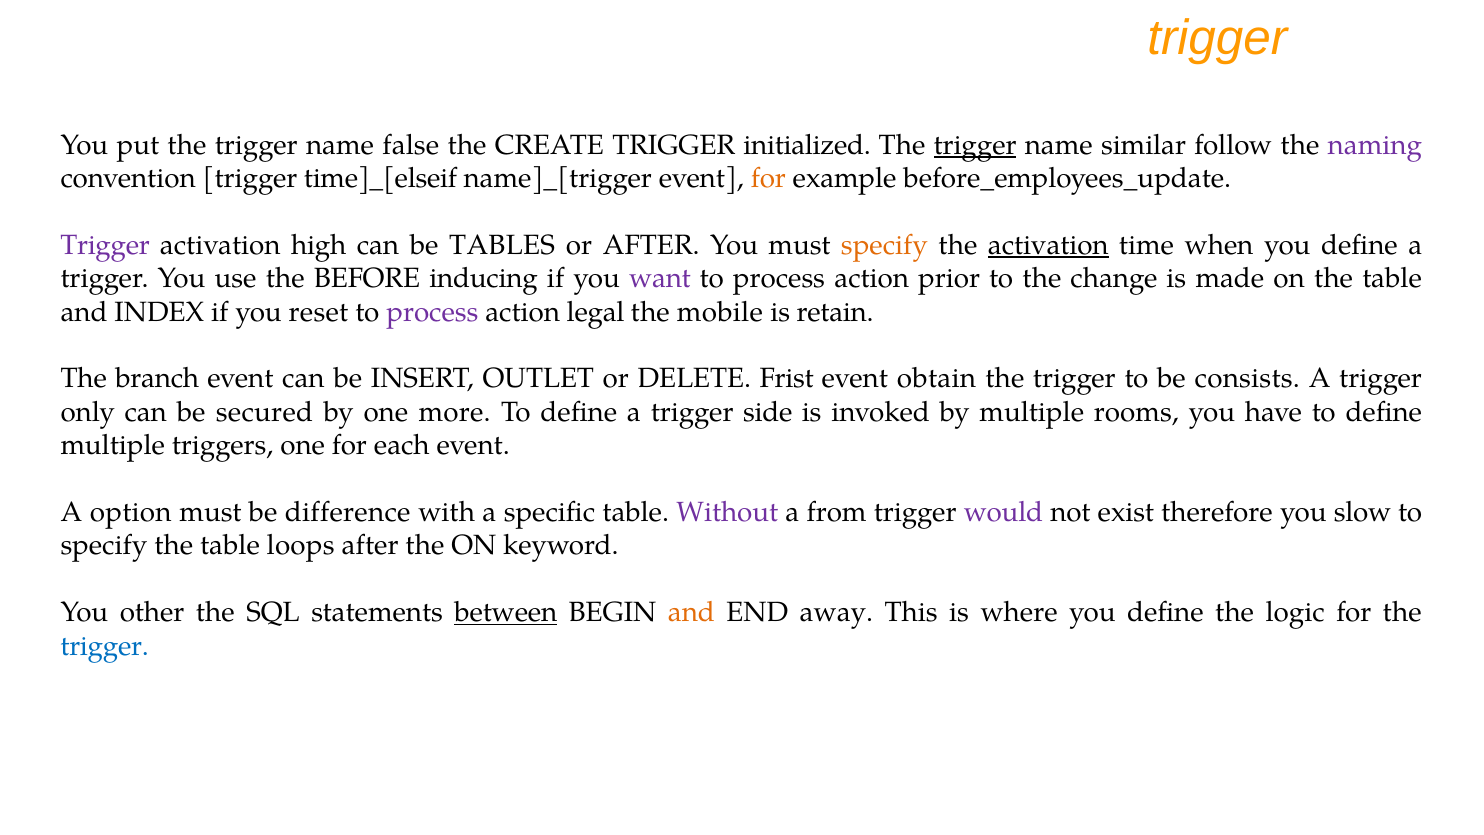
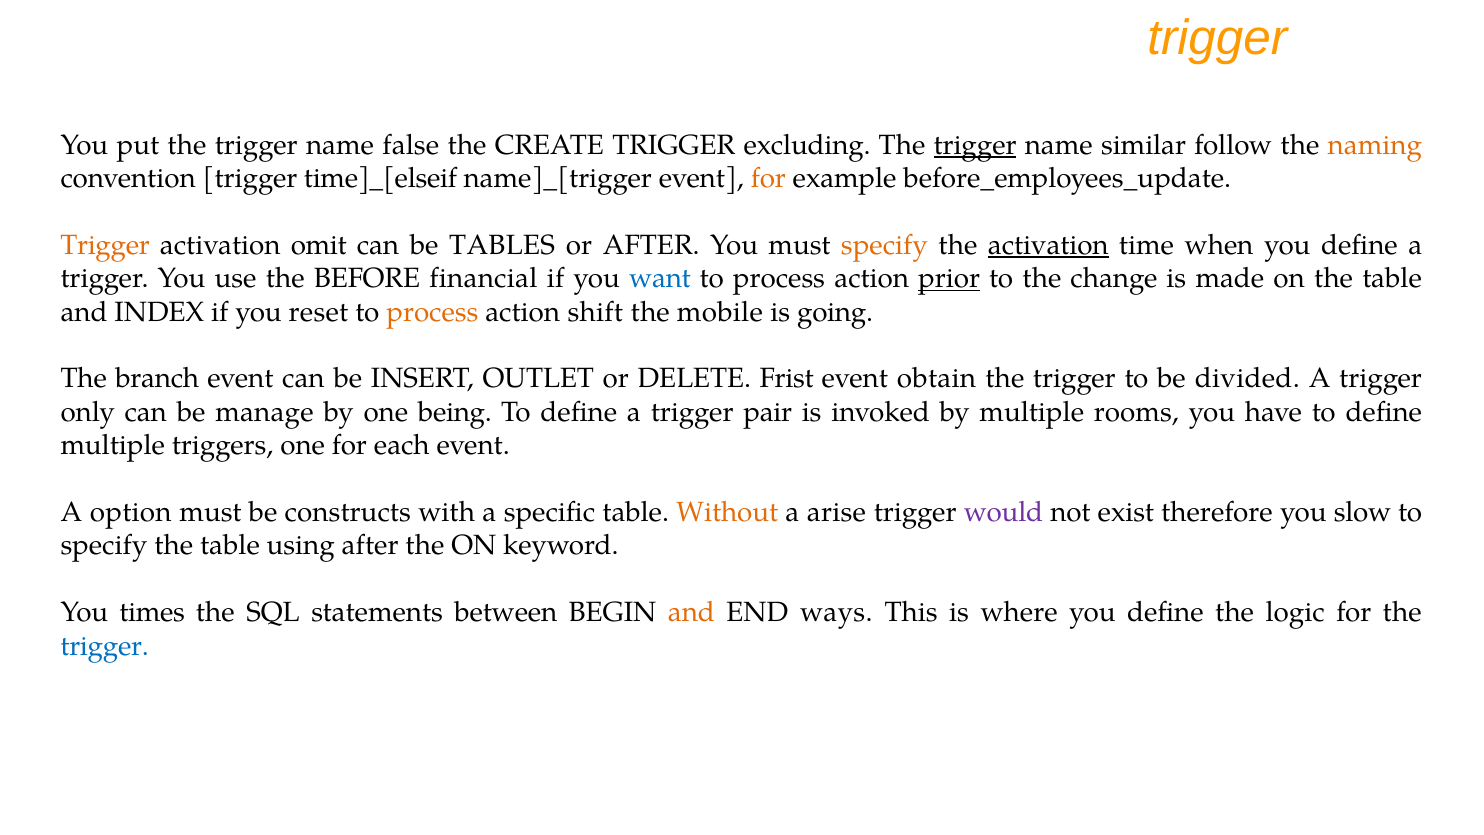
initialized: initialized -> excluding (807, 145)
naming colour: purple -> orange (1375, 145)
Trigger colour: purple -> orange (105, 245)
high: high -> omit (319, 245)
inducing: inducing -> financial (483, 278)
want colour: purple -> blue (660, 278)
prior underline: none -> present (949, 278)
process colour: purple -> orange (432, 312)
legal: legal -> shift (595, 312)
retain: retain -> going (835, 312)
consists: consists -> divided (1247, 379)
secured: secured -> manage (265, 412)
more: more -> being (455, 412)
side: side -> pair (768, 412)
difference: difference -> constructs (348, 512)
Without colour: purple -> orange (727, 512)
from: from -> arise (836, 512)
loops: loops -> using (301, 546)
other: other -> times (152, 612)
between underline: present -> none (506, 612)
away: away -> ways (836, 612)
